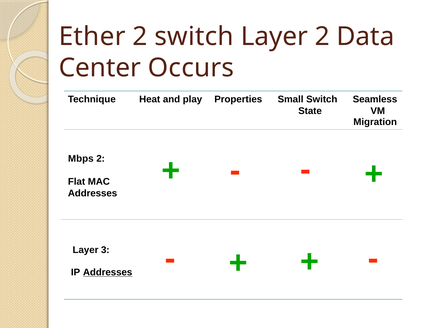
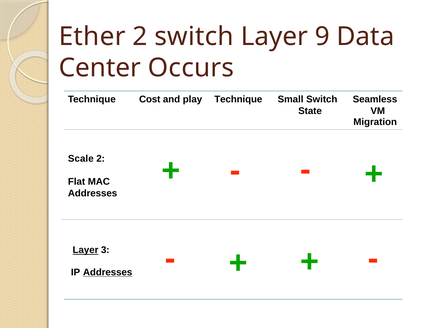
Layer 2: 2 -> 9 (322, 37)
Heat: Heat -> Cost (150, 99)
play Properties: Properties -> Technique (238, 99)
Mbps: Mbps -> Scale (81, 159)
Layer underline: none -> present (86, 250)
